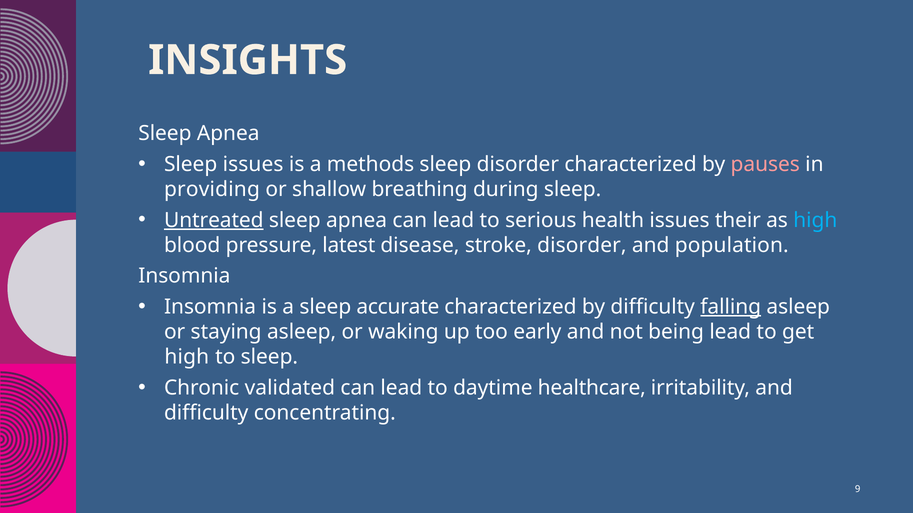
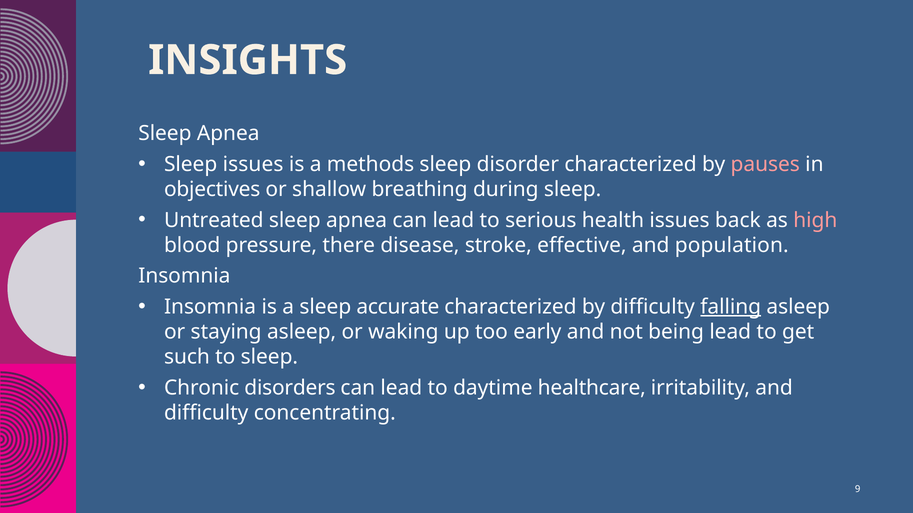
providing: providing -> objectives (212, 190)
Untreated underline: present -> none (214, 220)
their: their -> back (738, 220)
high colour: light blue -> pink (815, 220)
latest: latest -> there (349, 246)
stroke disorder: disorder -> effective (582, 246)
high: high -> such (187, 357)
validated: validated -> disorders (290, 388)
